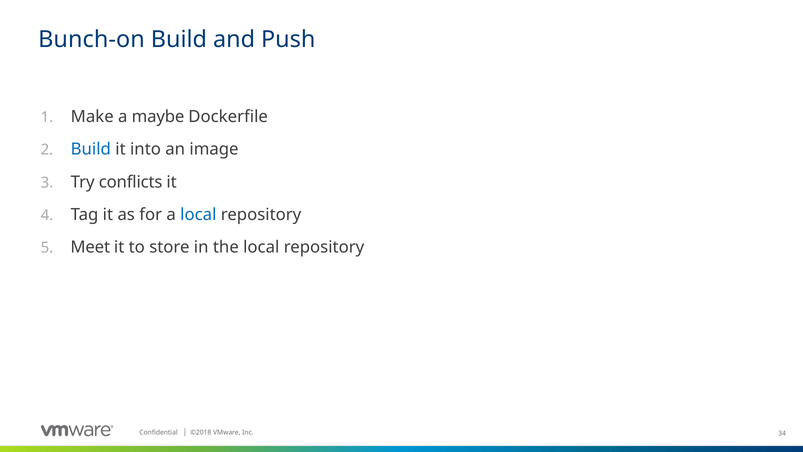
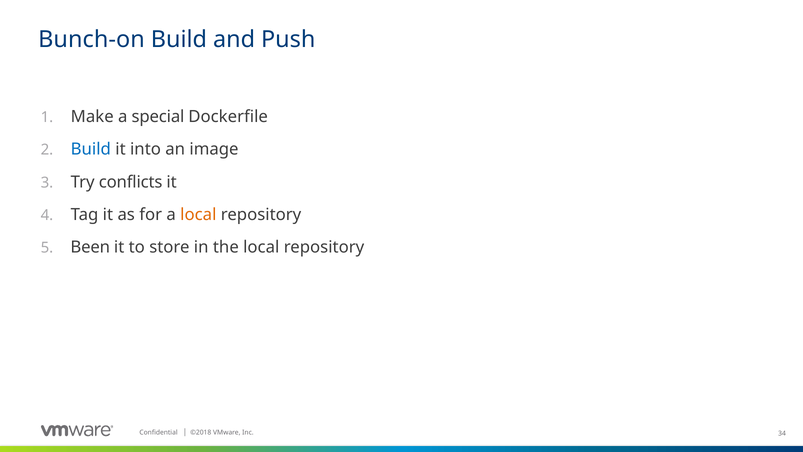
maybe: maybe -> special (158, 117)
local colour: blue -> orange (198, 215)
Meet: Meet -> Been (90, 247)
